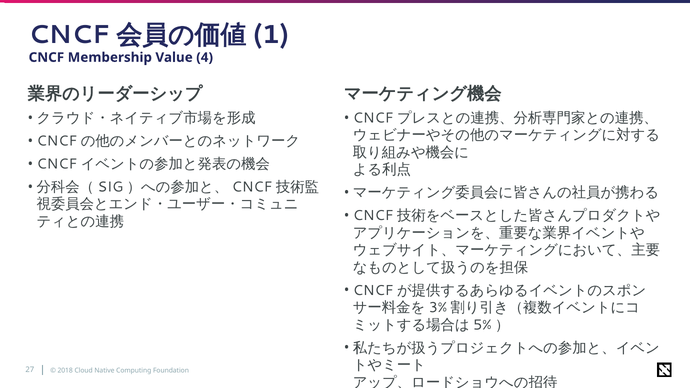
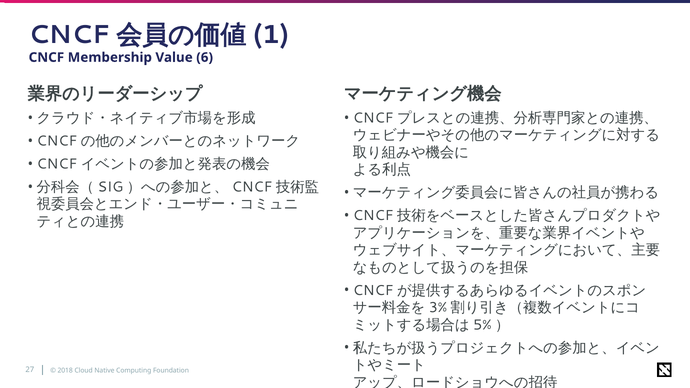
4: 4 -> 6 (205, 57)
